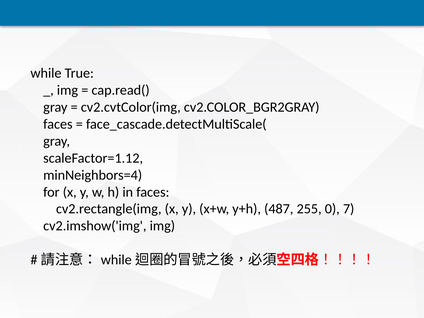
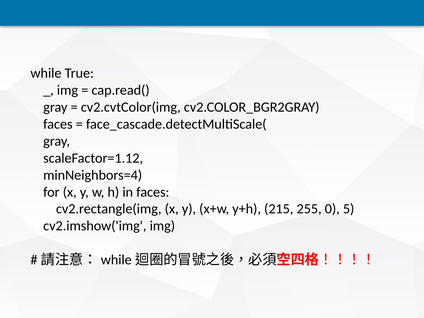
487: 487 -> 215 (279, 209)
7: 7 -> 5 (349, 209)
